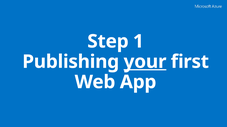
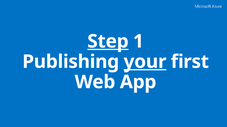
Step underline: none -> present (108, 42)
